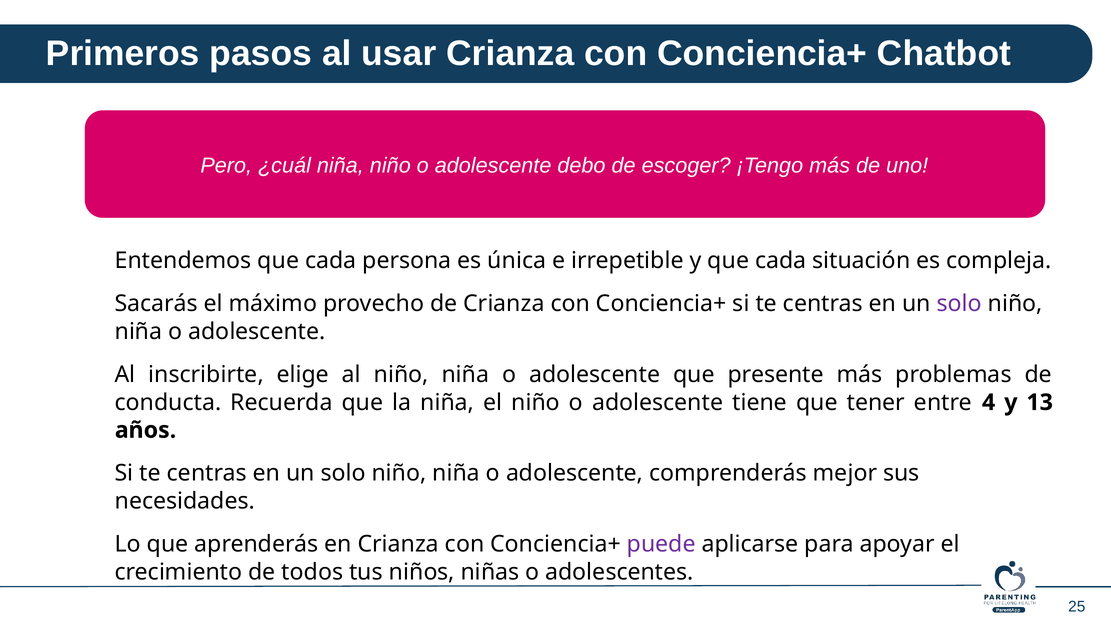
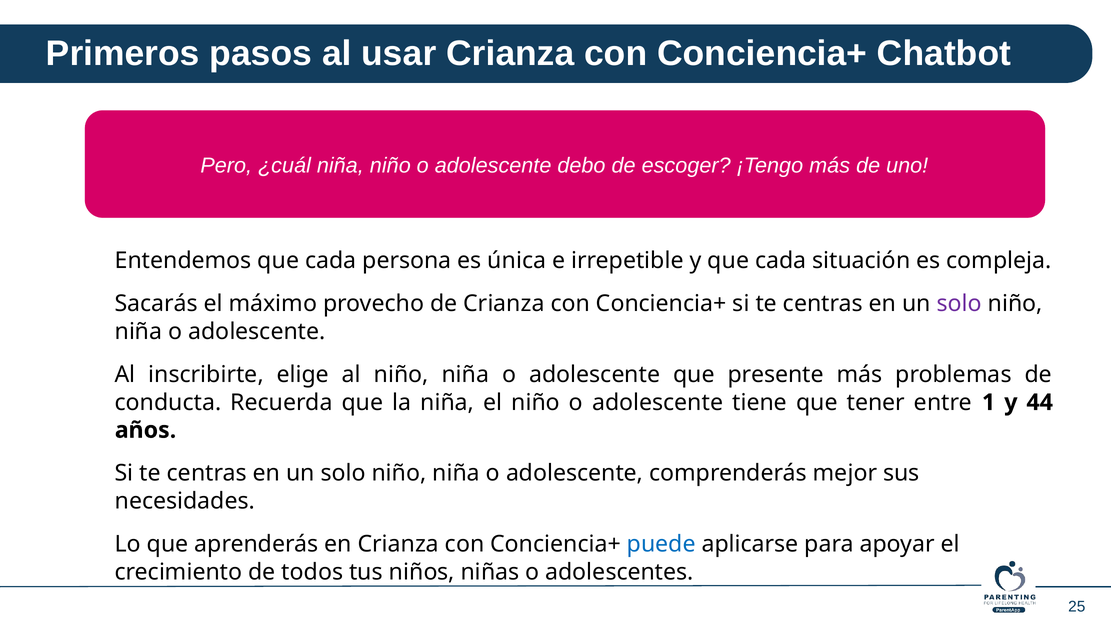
4: 4 -> 1 (989, 402)
13: 13 -> 44 (1040, 402)
puede colour: purple -> blue (661, 544)
